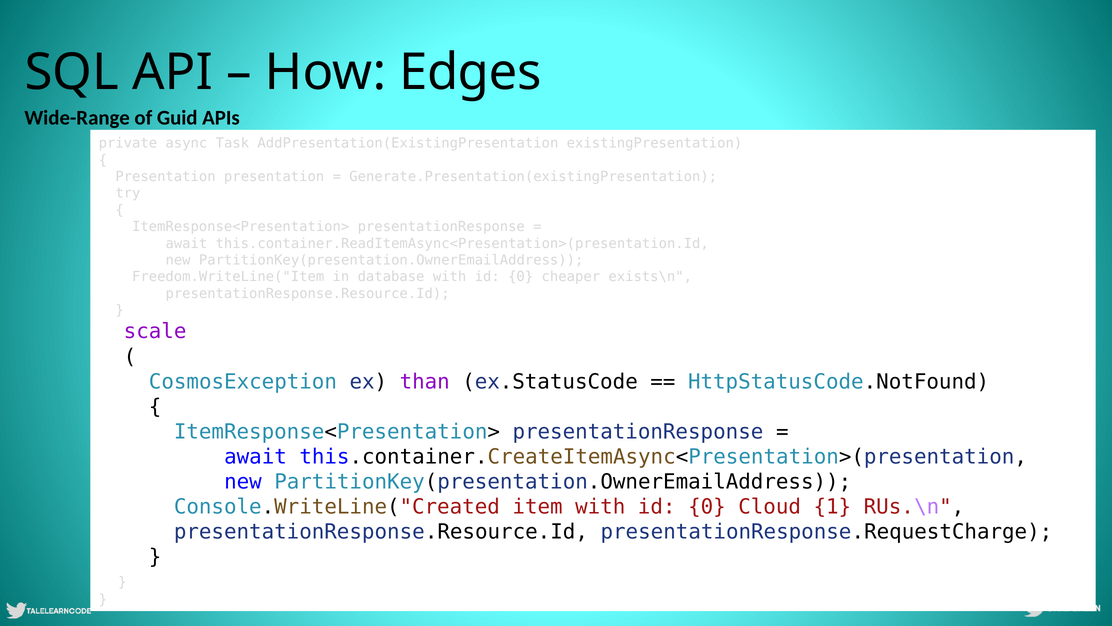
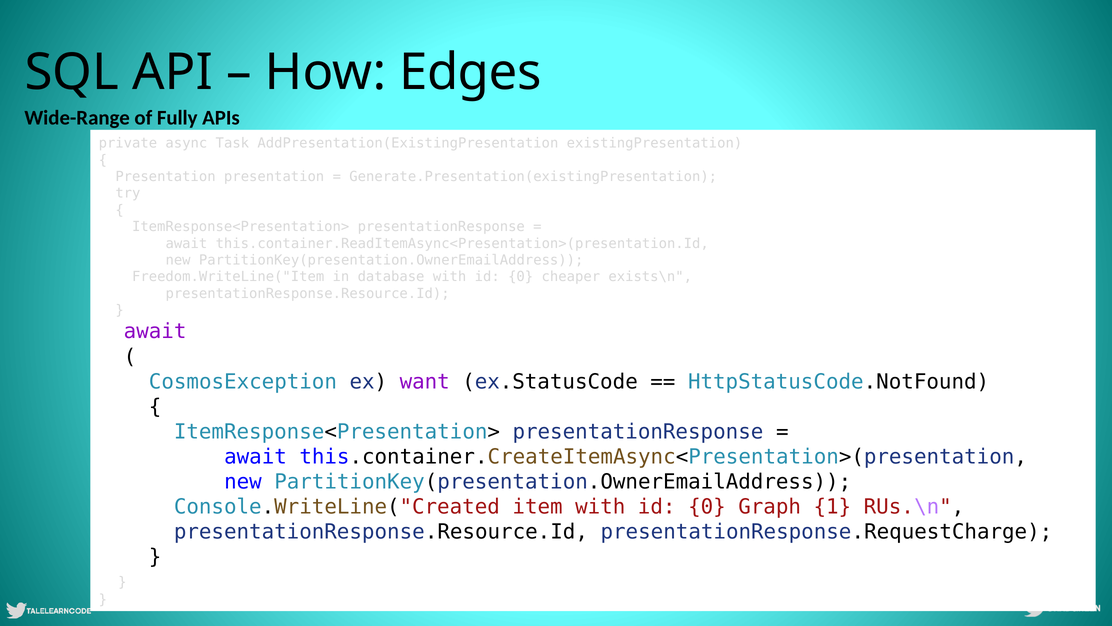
Guid: Guid -> Fully (177, 118)
scale: scale -> await (155, 331)
than: than -> want (425, 381)
Cloud: Cloud -> Graph (770, 506)
